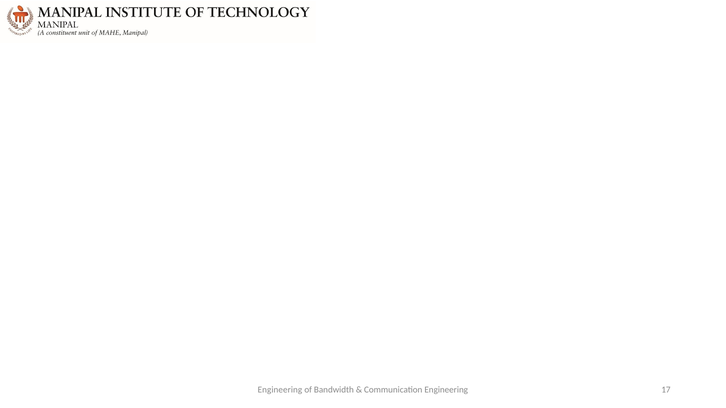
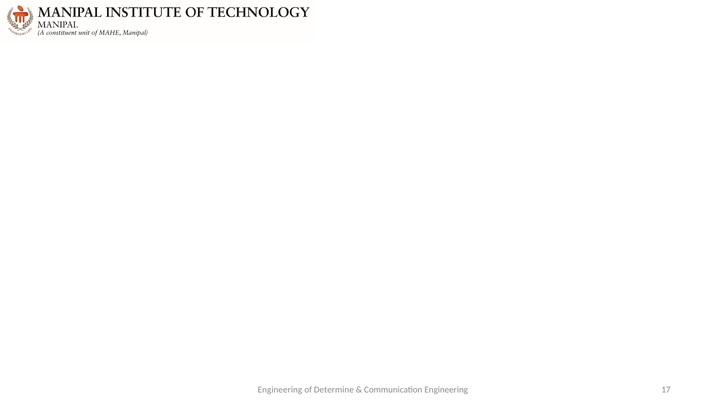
Bandwidth: Bandwidth -> Determine (334, 390)
